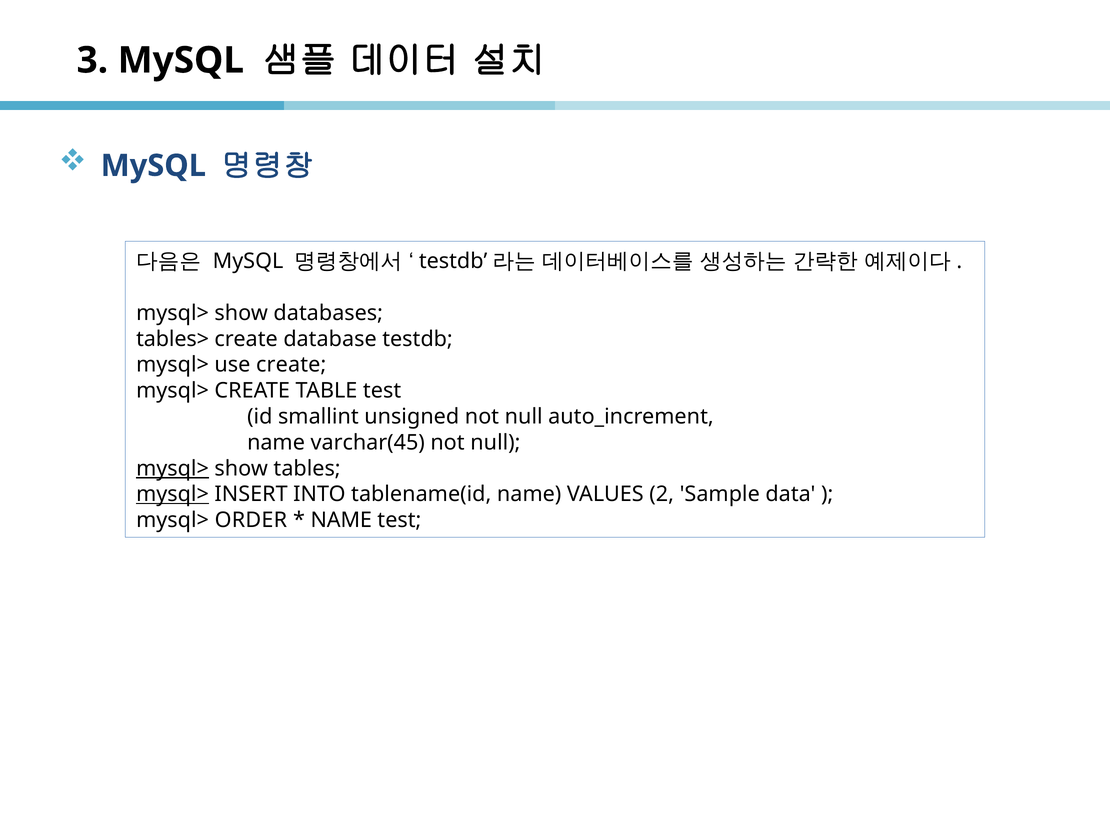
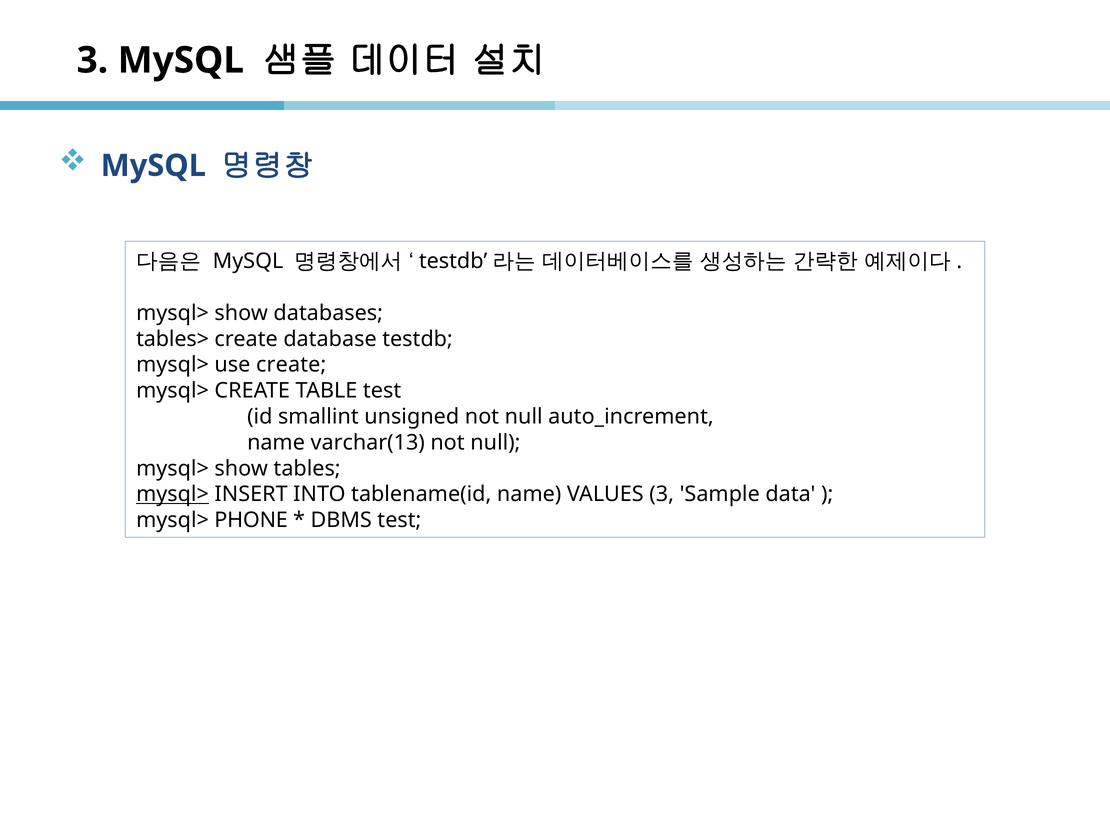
varchar(45: varchar(45 -> varchar(13 (368, 443)
mysql> underline: present -> none (173, 469)
VALUES 2: 2 -> 3 (662, 495)
ORDER: ORDER -> PHONE (251, 521)
NAME: NAME -> DBMS (341, 521)
